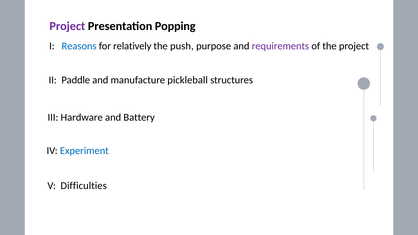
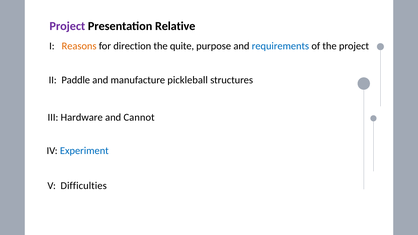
Popping: Popping -> Relative (175, 26)
Reasons colour: blue -> orange (79, 46)
relatively: relatively -> direction (132, 46)
push: push -> quite (182, 46)
requirements colour: purple -> blue (280, 46)
Battery: Battery -> Cannot (139, 117)
